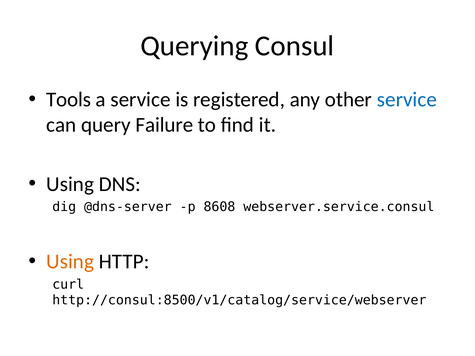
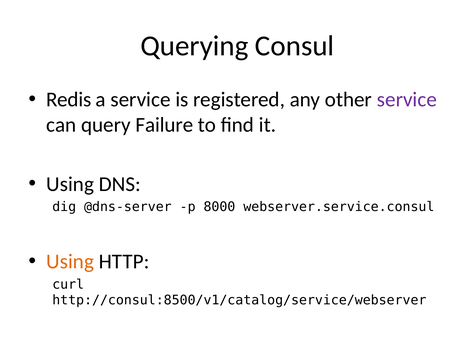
Tools: Tools -> Redis (69, 100)
service colour: blue -> purple (407, 100)
8608: 8608 -> 8000 (219, 207)
